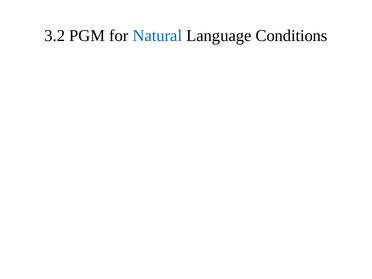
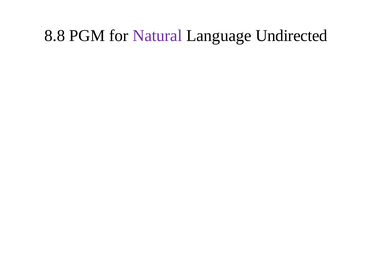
3.2: 3.2 -> 8.8 (55, 36)
Natural colour: blue -> purple (157, 36)
Conditions: Conditions -> Undirected (292, 36)
